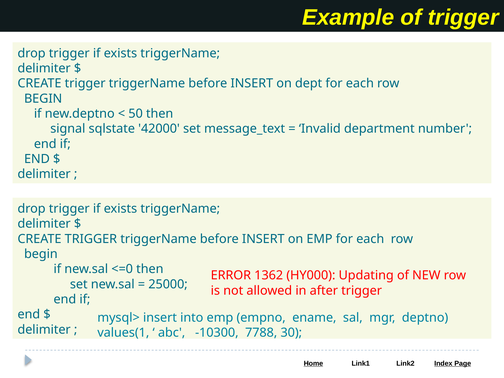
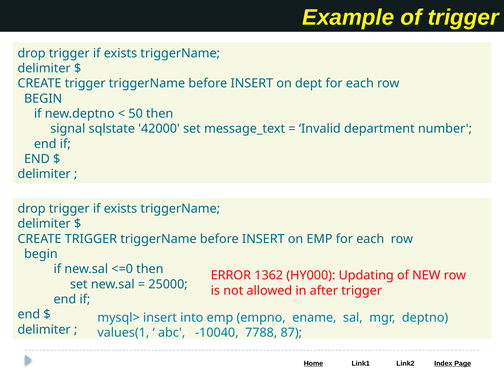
-10300: -10300 -> -10040 (217, 333)
30: 30 -> 87 (291, 333)
